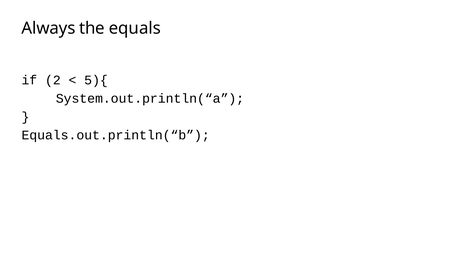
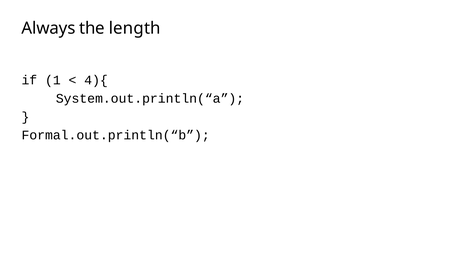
equals: equals -> length (135, 28)
2: 2 -> 1 (53, 80)
5){: 5){ -> 4){ (96, 80)
Equals.out.println(“b: Equals.out.println(“b -> Formal.out.println(“b (116, 135)
